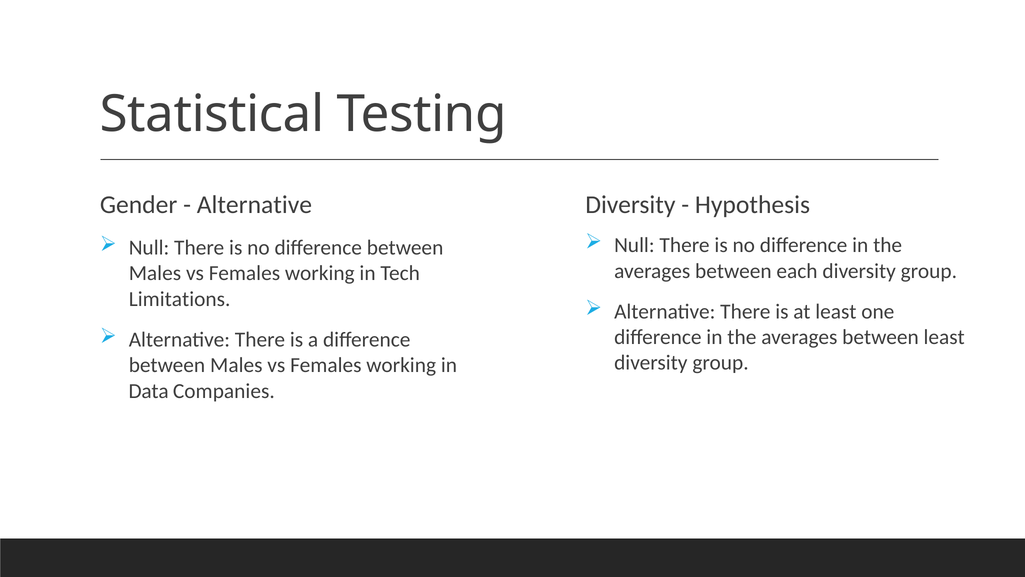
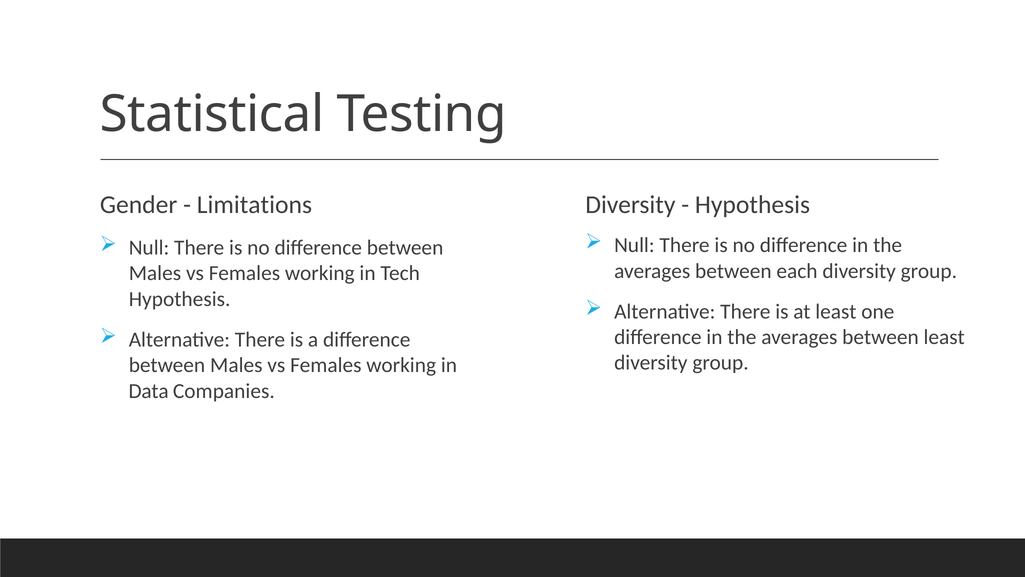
Alternative: Alternative -> Limitations (254, 205)
Limitations: Limitations -> Hypothesis (180, 299)
